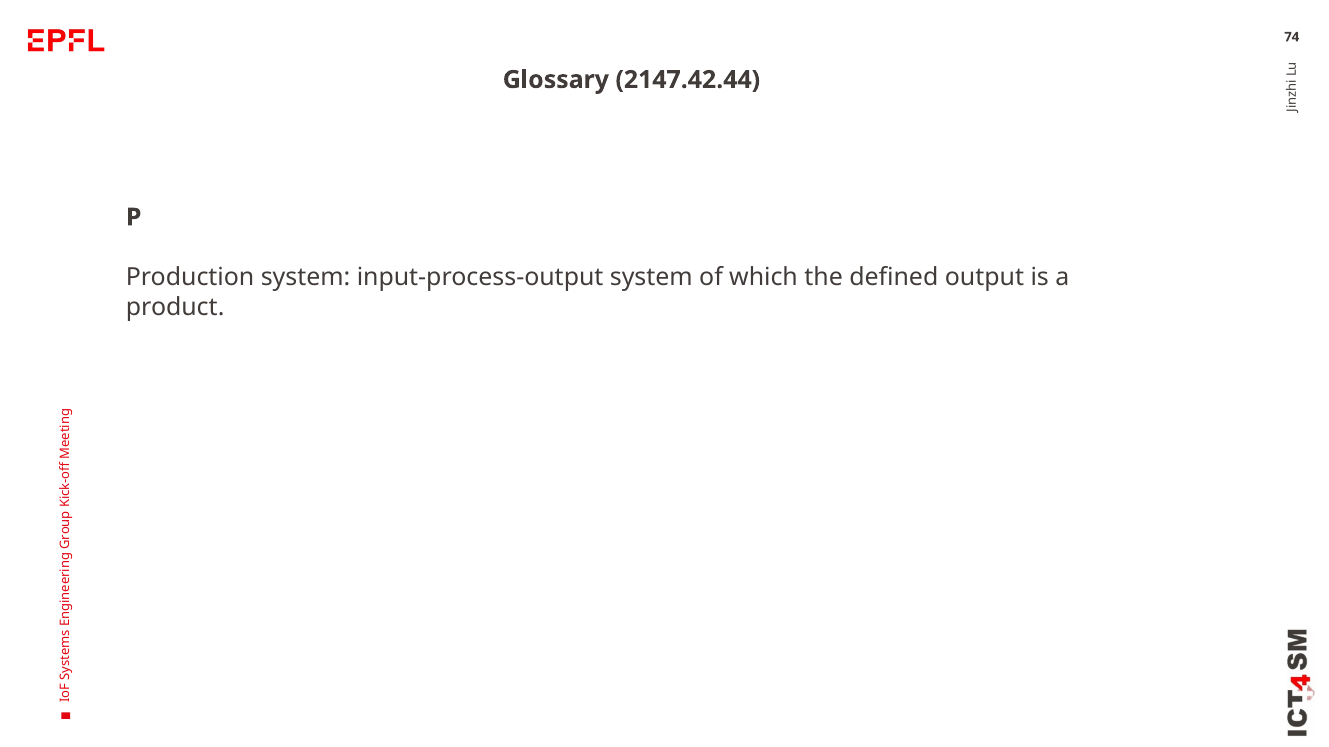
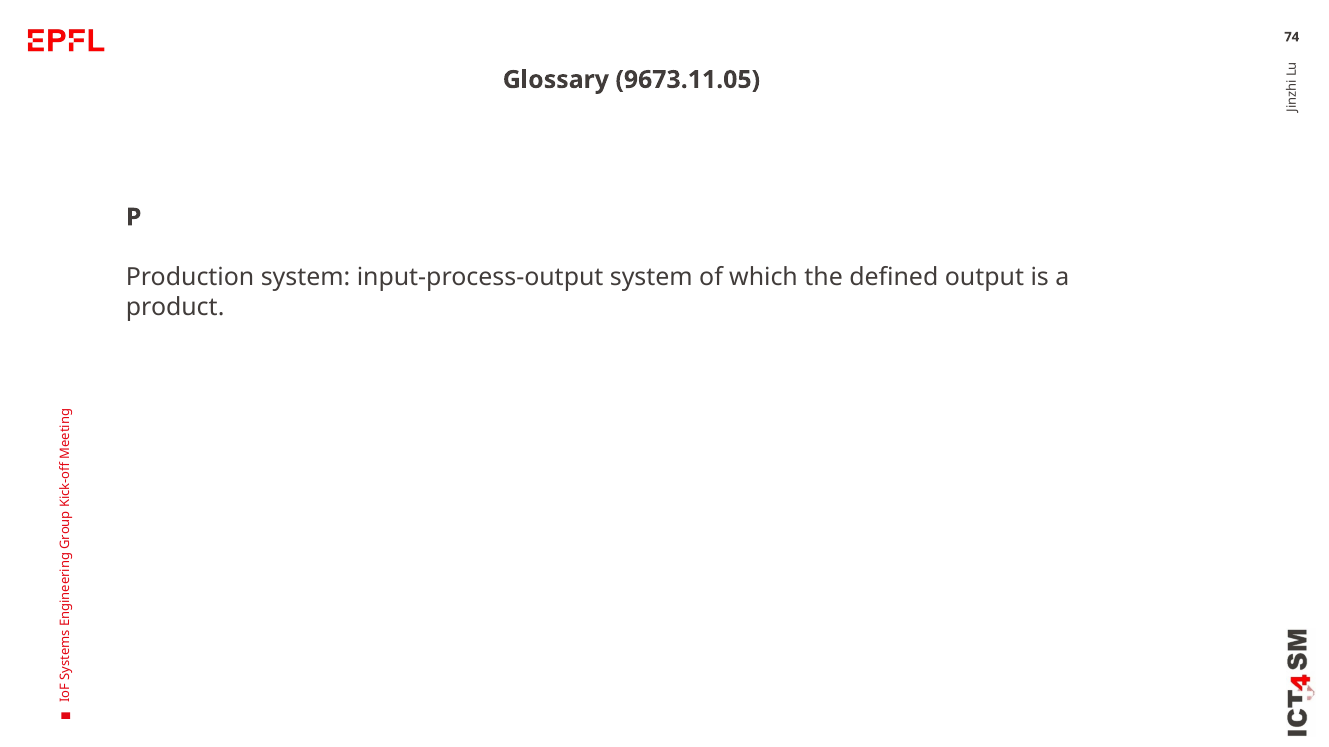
2147.42.44: 2147.42.44 -> 9673.11.05 (688, 80)
